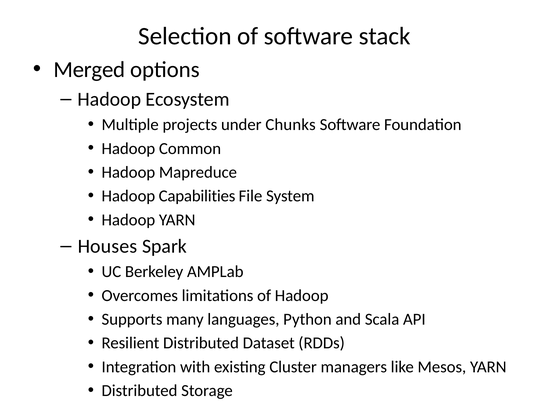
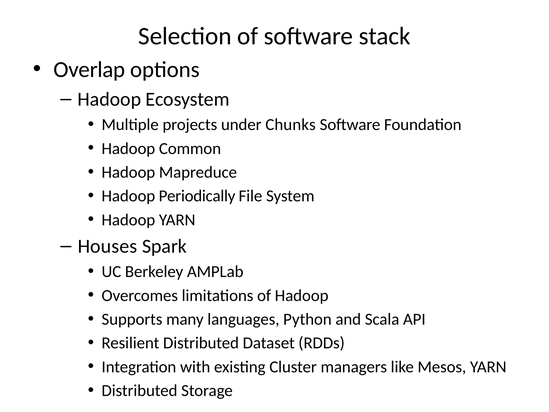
Merged: Merged -> Overlap (89, 70)
Capabilities: Capabilities -> Periodically (197, 196)
